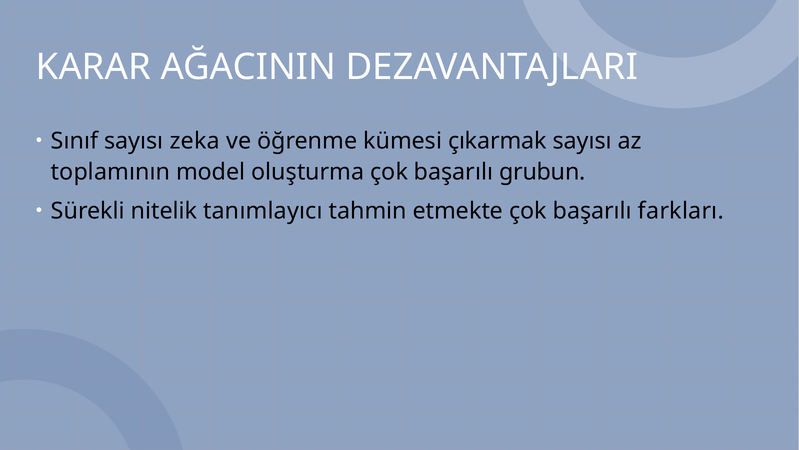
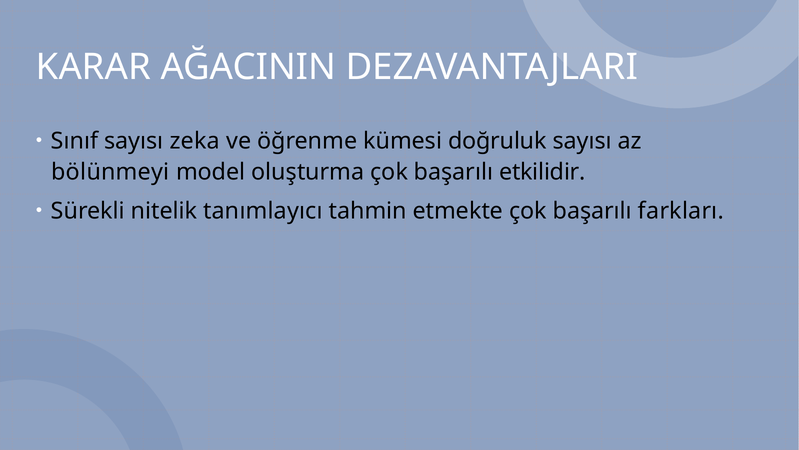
çıkarmak: çıkarmak -> doğruluk (497, 141)
toplamının: toplamının -> bölünmeyi (110, 172)
grubun: grubun -> etkilidir (542, 172)
